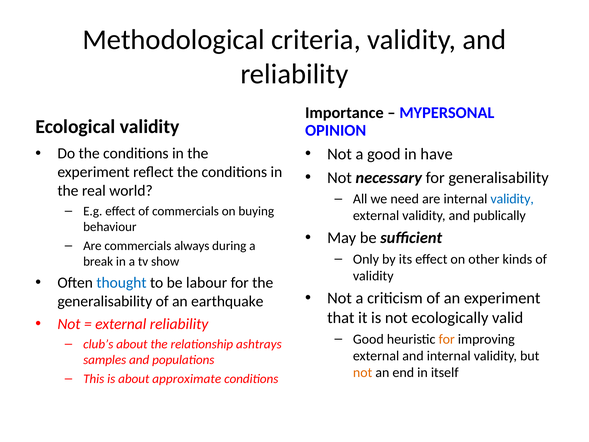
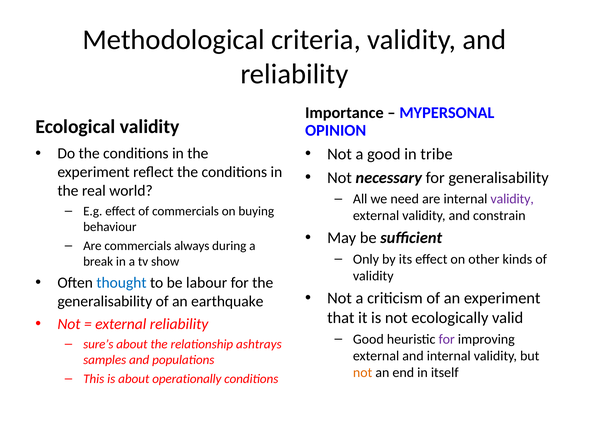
have: have -> tribe (437, 154)
validity colour: blue -> purple (512, 199)
publically: publically -> constrain (499, 216)
for colour: orange -> purple (447, 339)
club’s: club’s -> sure’s (98, 344)
approximate: approximate -> operationally (187, 379)
